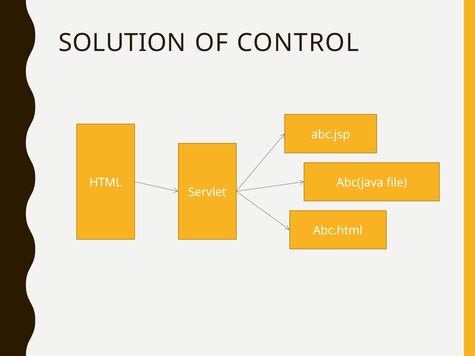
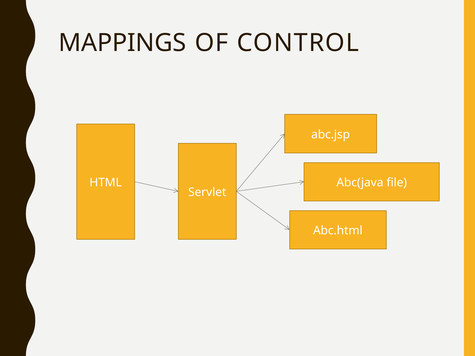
SOLUTION: SOLUTION -> MAPPINGS (122, 43)
